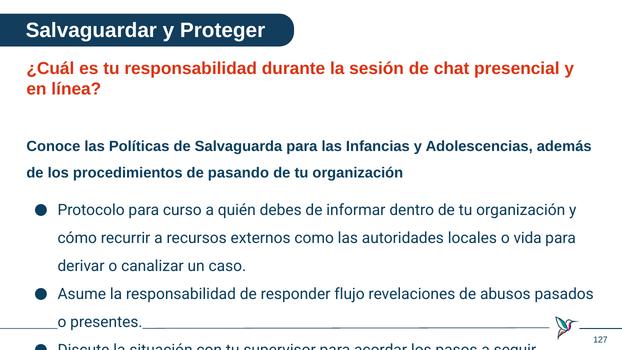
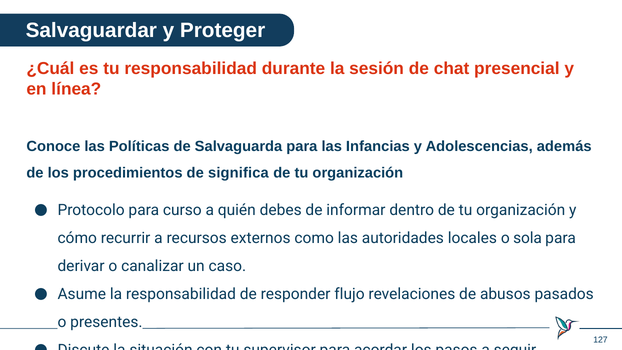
pasando: pasando -> significa (238, 173)
locales o vida: vida -> sola (528, 238)
